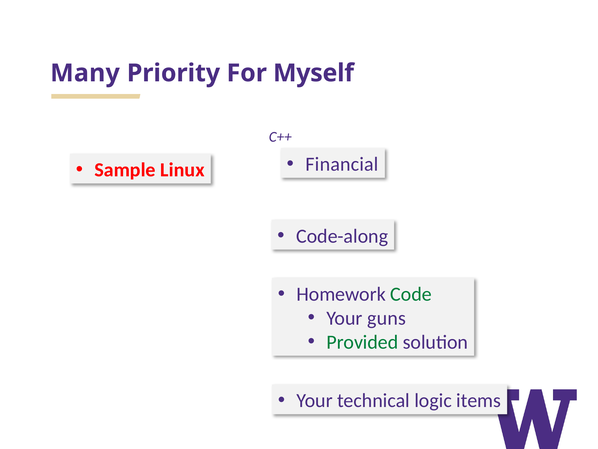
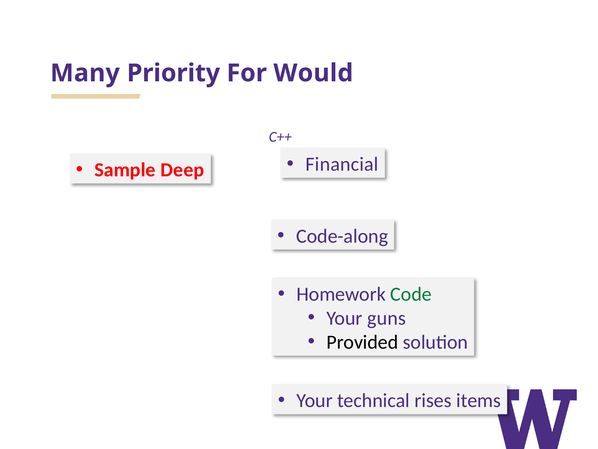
Myself: Myself -> Would (313, 73)
Linux: Linux -> Deep (182, 170)
Provided colour: green -> black (362, 342)
logic: logic -> rises (433, 400)
